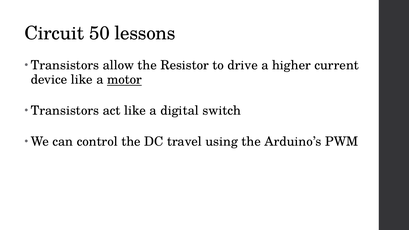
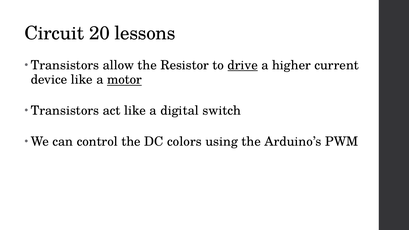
50: 50 -> 20 (99, 33)
drive underline: none -> present (243, 65)
travel: travel -> colors (184, 142)
